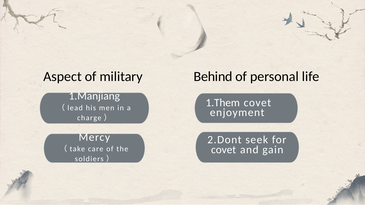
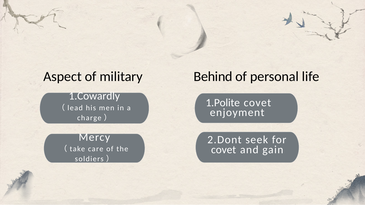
1.Manjiang: 1.Manjiang -> 1.Cowardly (94, 96)
1.Them: 1.Them -> 1.Polite (223, 103)
